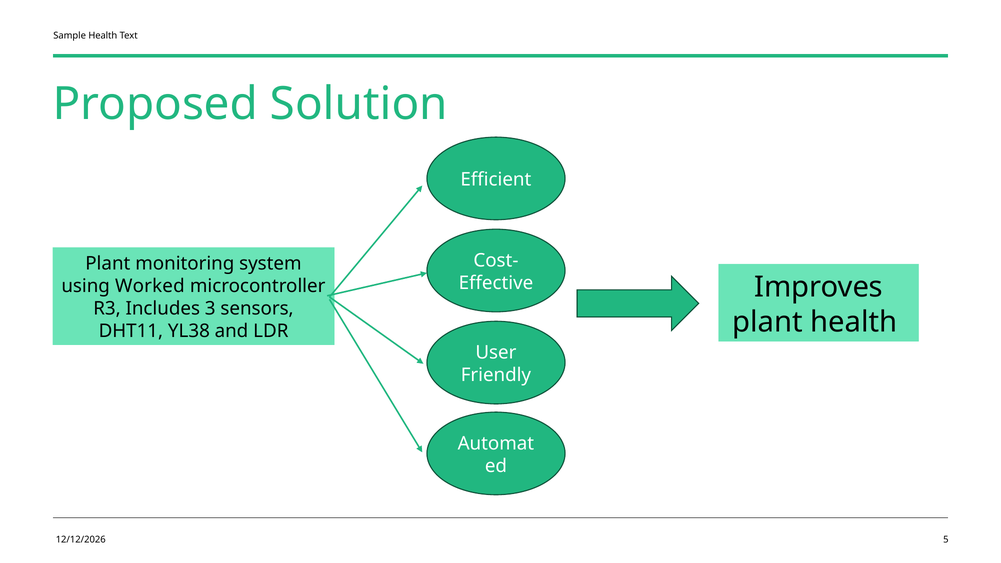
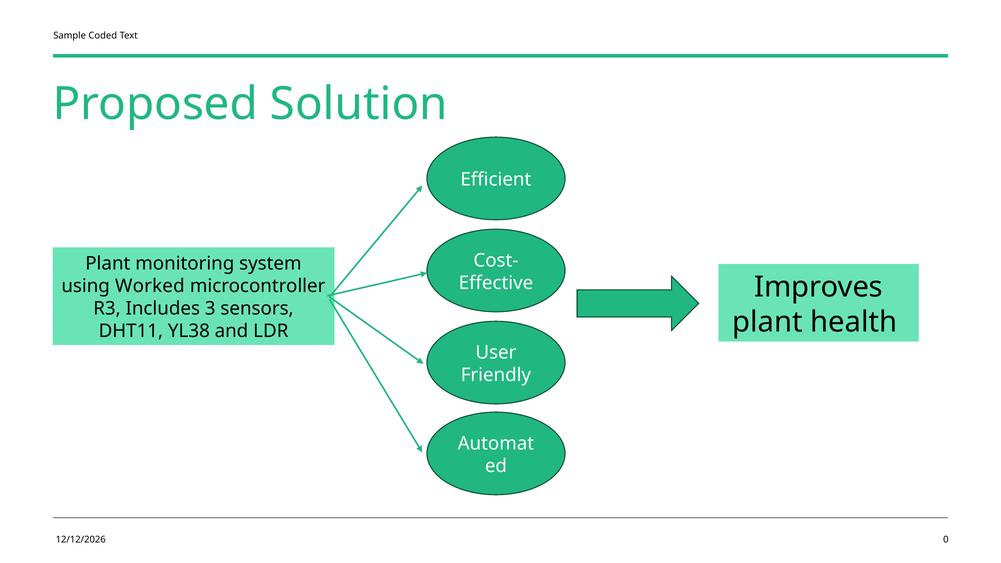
Sample Health: Health -> Coded (103, 35)
5: 5 -> 0 (946, 540)
